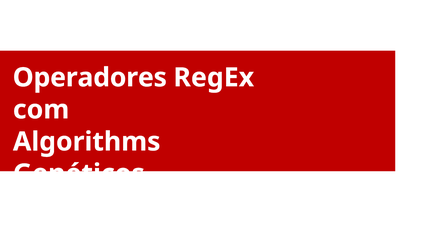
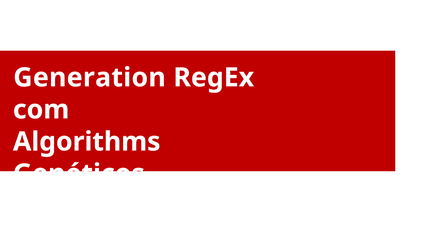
Operadores: Operadores -> Generation (90, 78)
